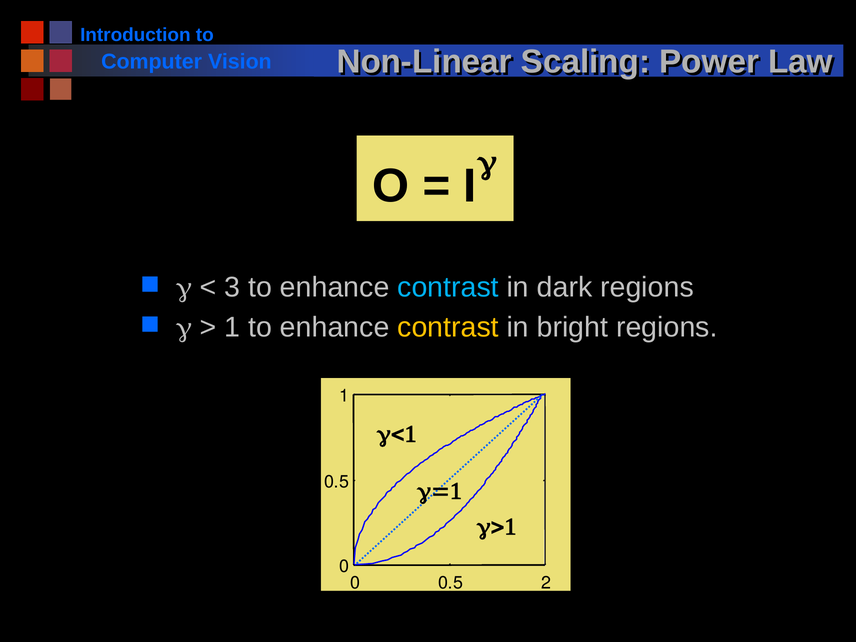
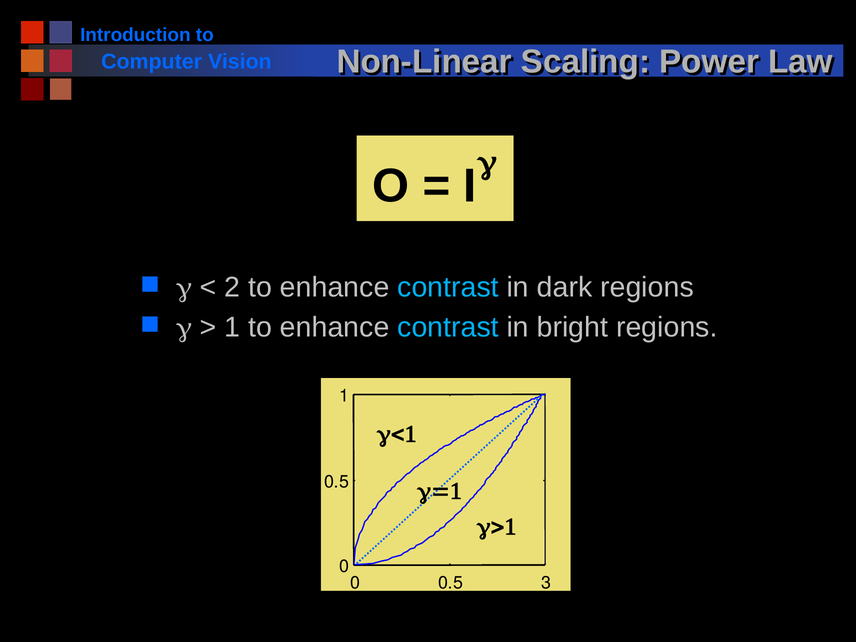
3: 3 -> 2 (232, 287)
contrast colour: yellow -> light blue (448, 327)
2: 2 -> 3 (546, 583)
